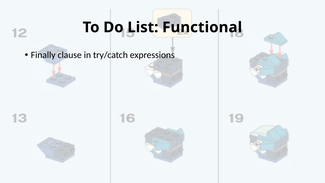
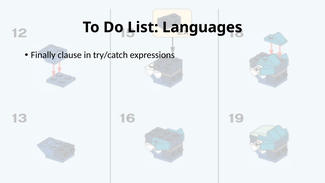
Functional: Functional -> Languages (202, 27)
